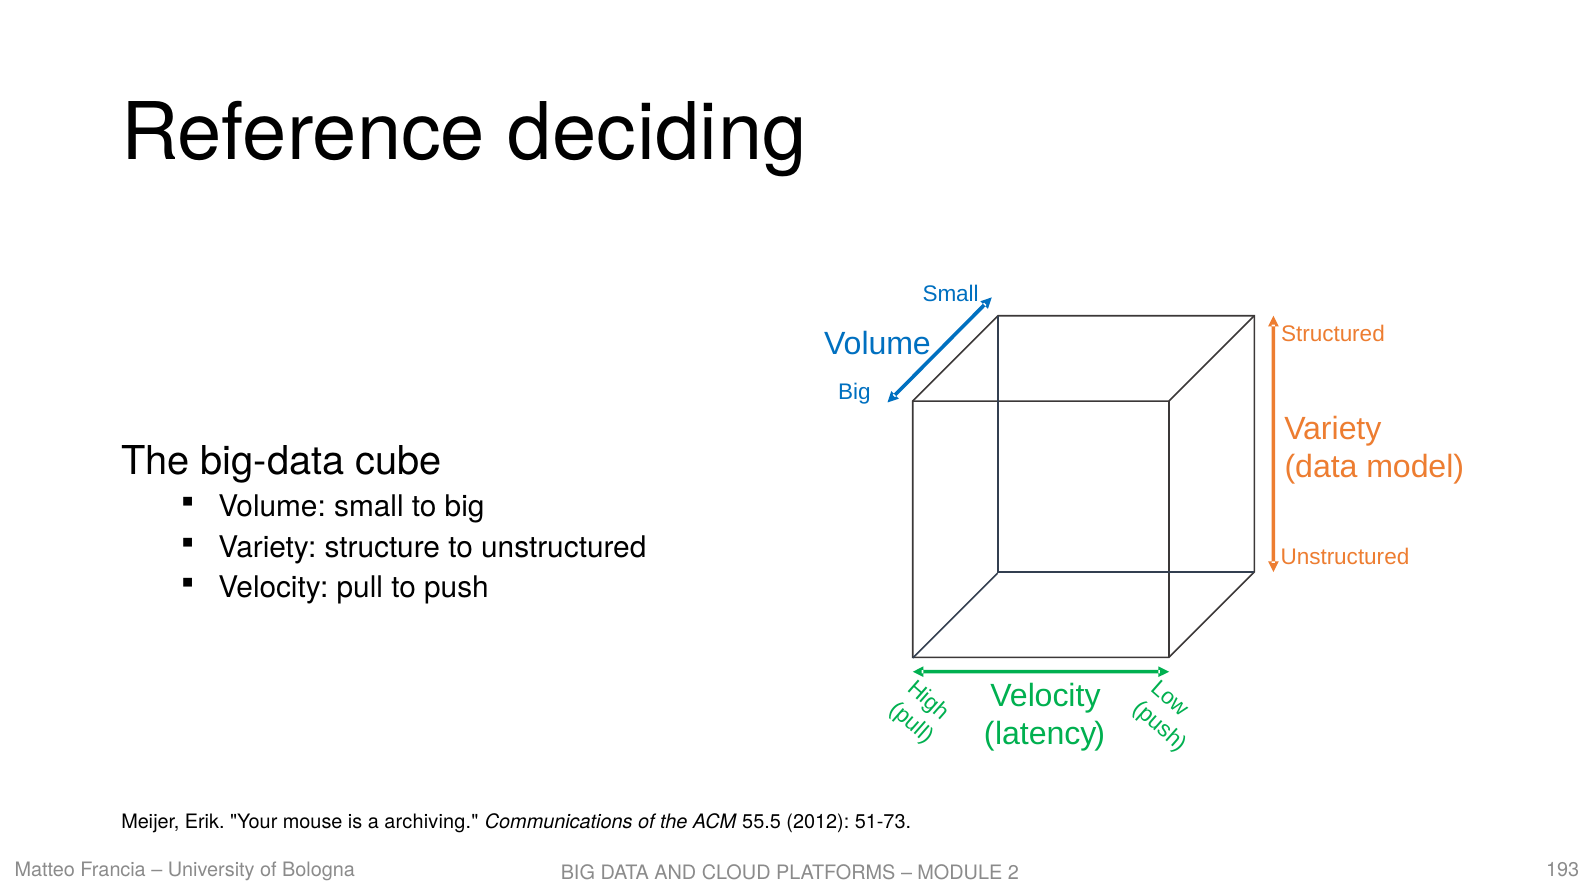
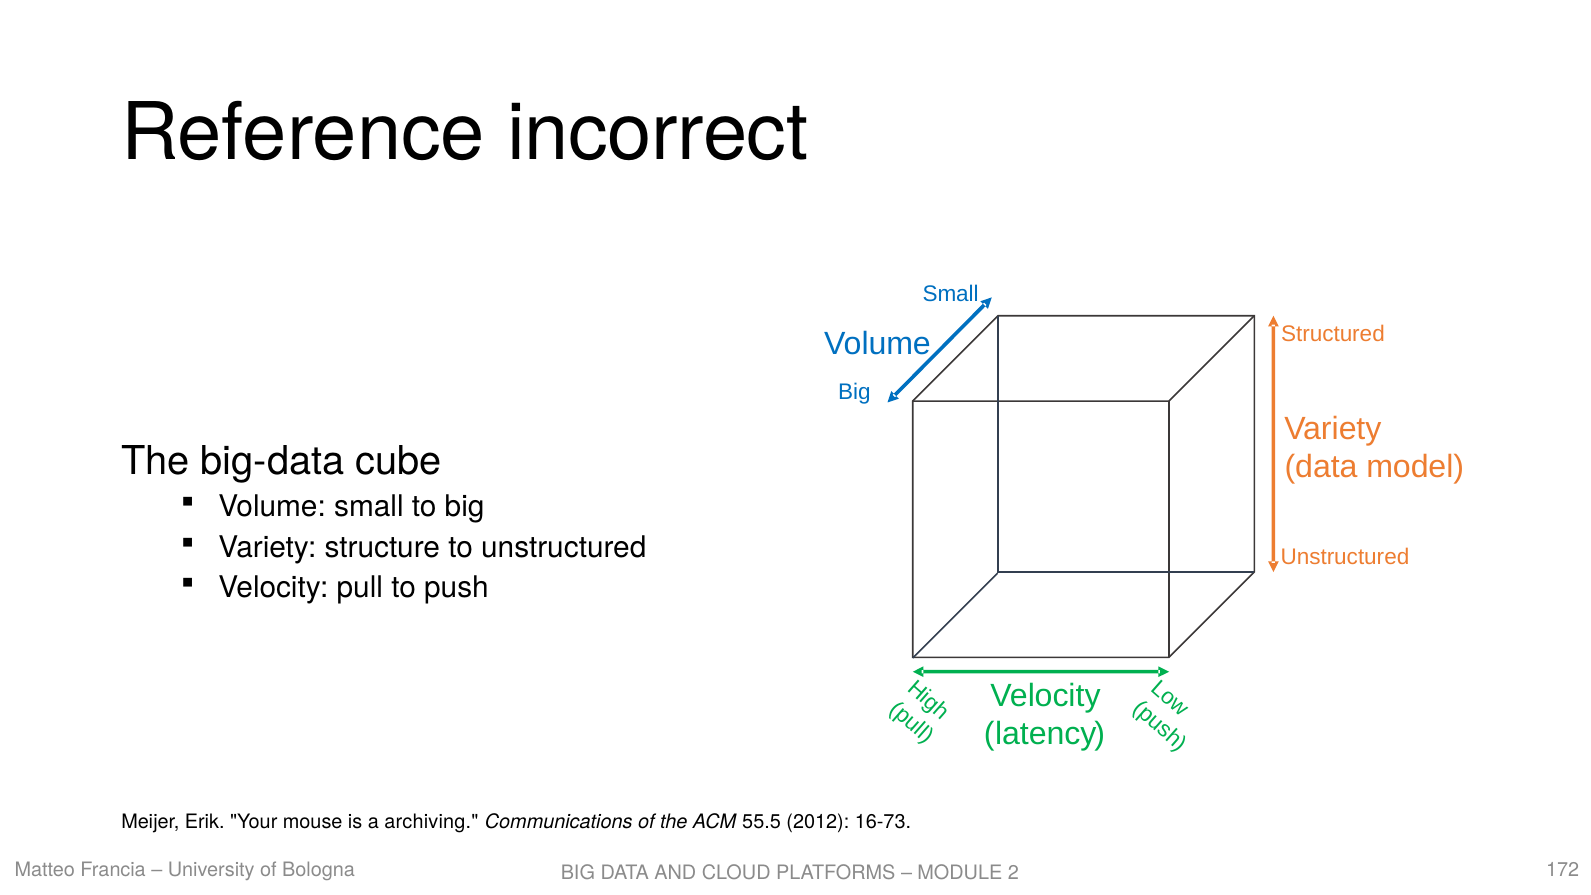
deciding: deciding -> incorrect (658, 134)
51-73: 51-73 -> 16-73 (883, 822)
193: 193 -> 172 (1563, 870)
